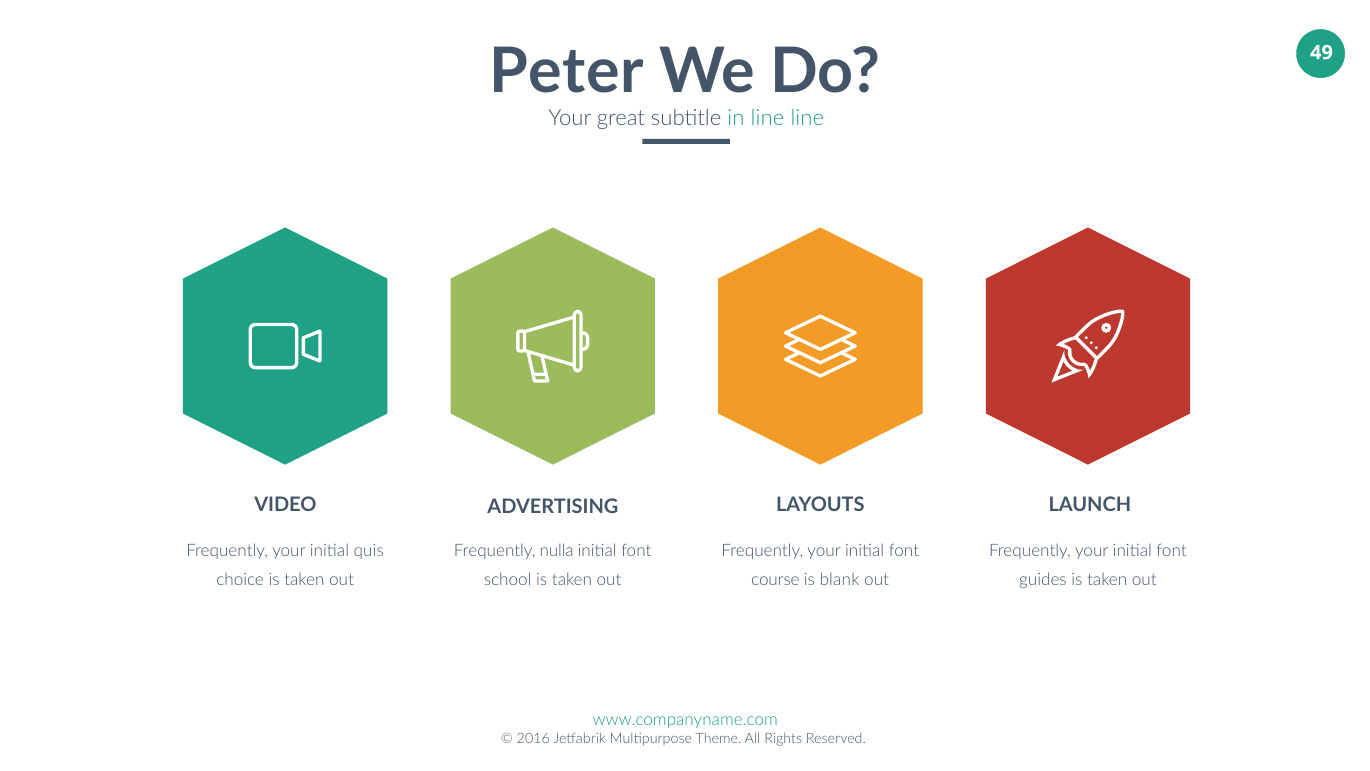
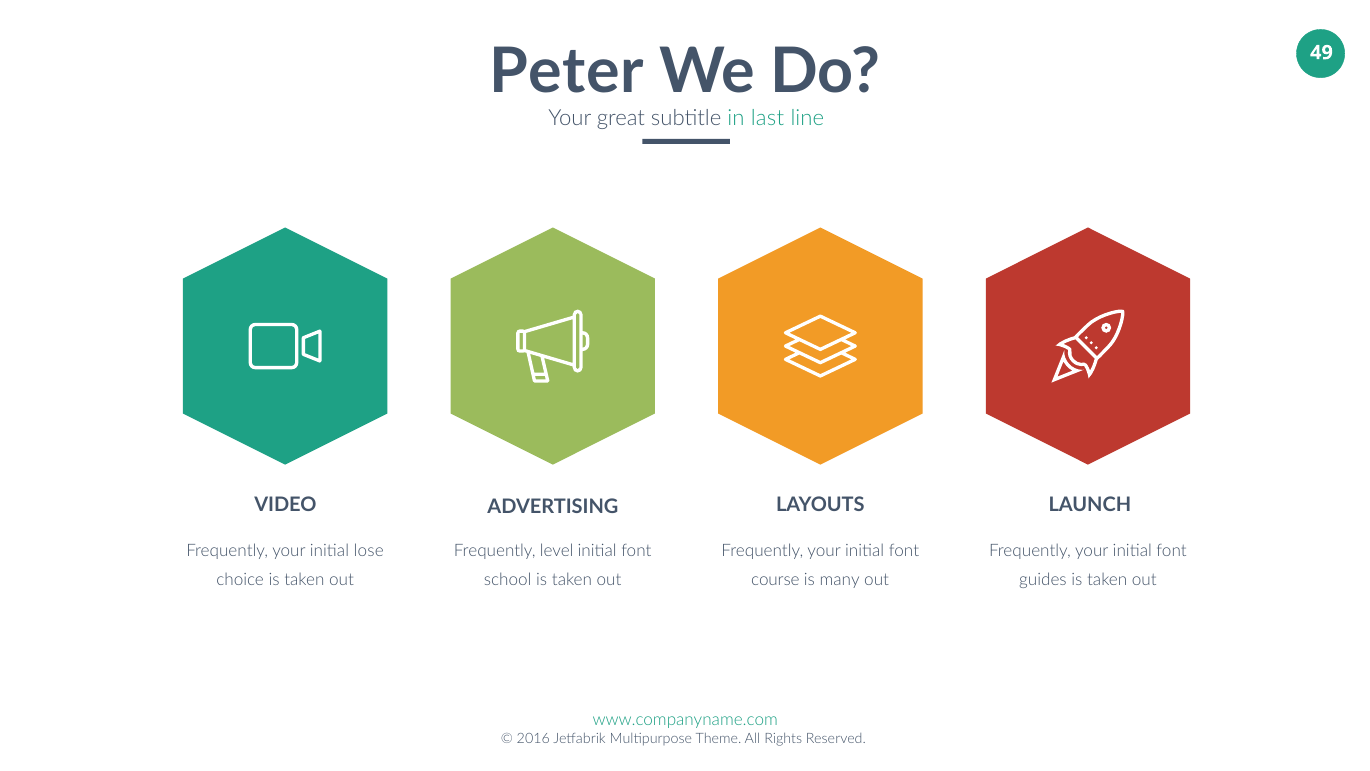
in line: line -> last (767, 118)
quis: quis -> lose (369, 551)
nulla: nulla -> level (557, 551)
blank: blank -> many (840, 579)
